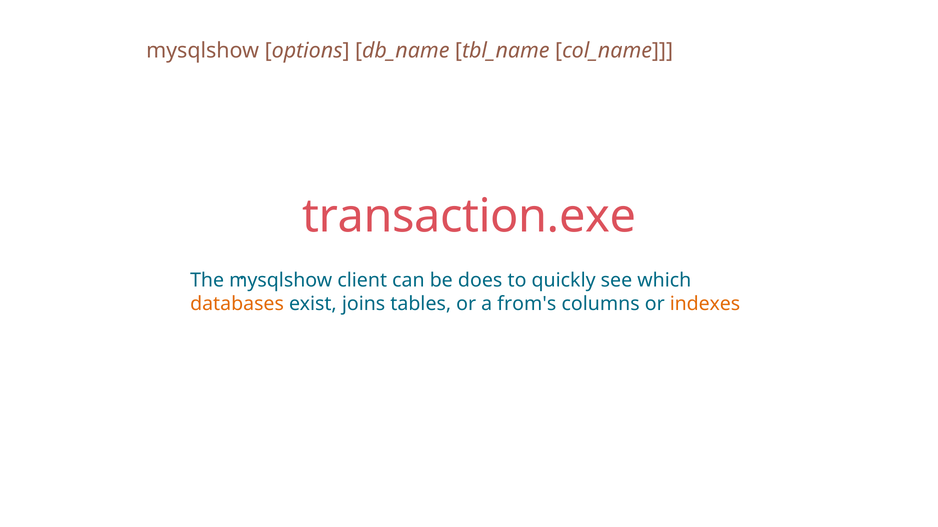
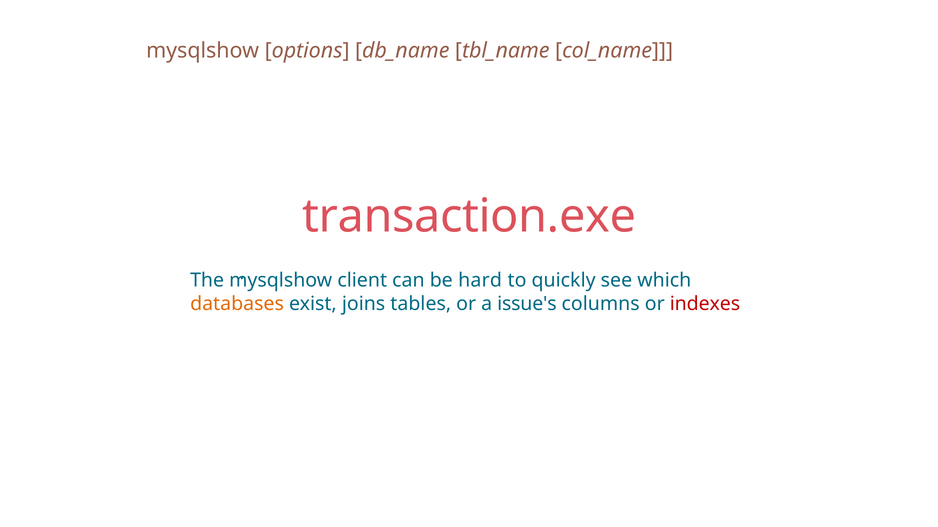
does: does -> hard (480, 281)
from's: from's -> issue's (527, 304)
indexes colour: orange -> red (705, 304)
